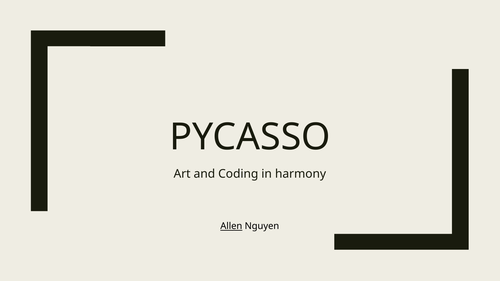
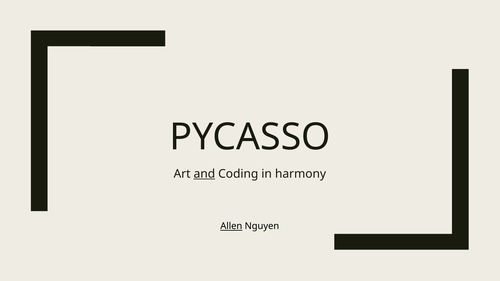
and underline: none -> present (204, 174)
